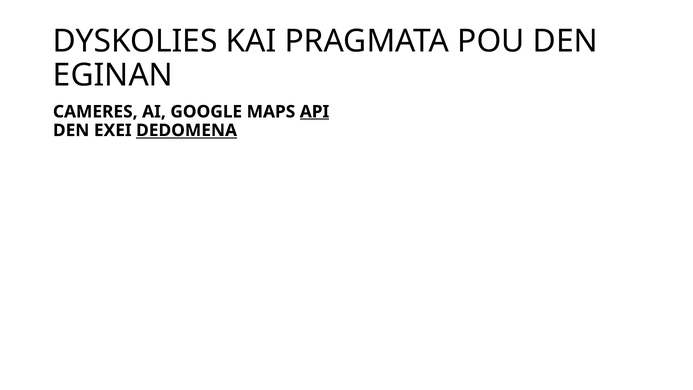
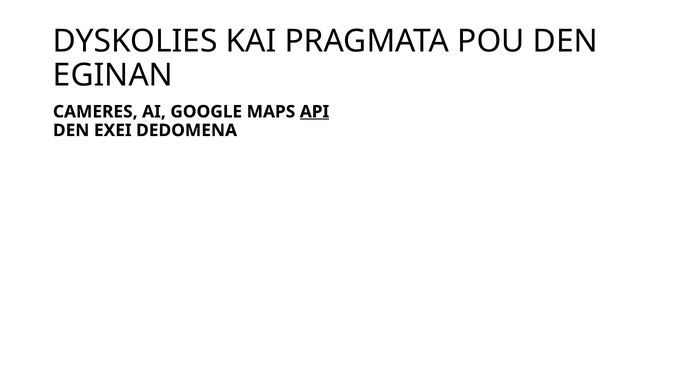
DEDOMENA underline: present -> none (187, 130)
